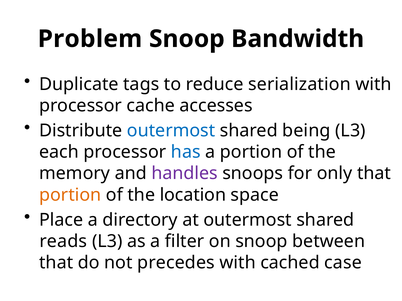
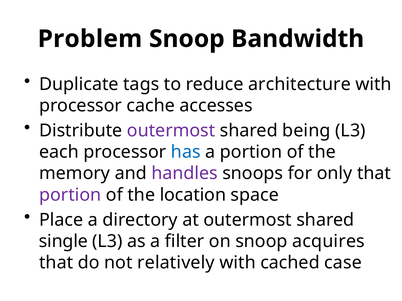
serialization: serialization -> architecture (299, 84)
outermost colour: blue -> purple (171, 131)
portion colour: orange -> purple (70, 195)
reads: reads -> single (63, 242)
between: between -> acquires (329, 242)
precedes: precedes -> relatively (176, 263)
